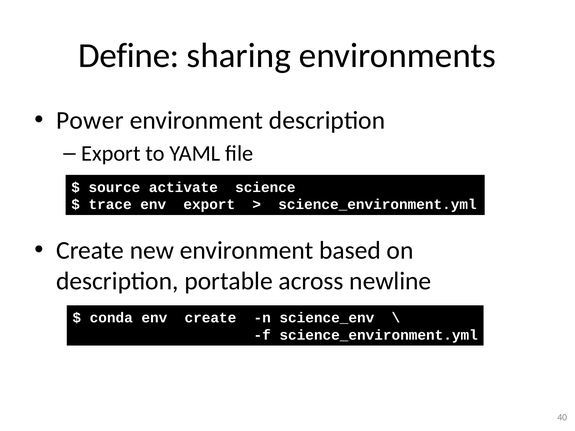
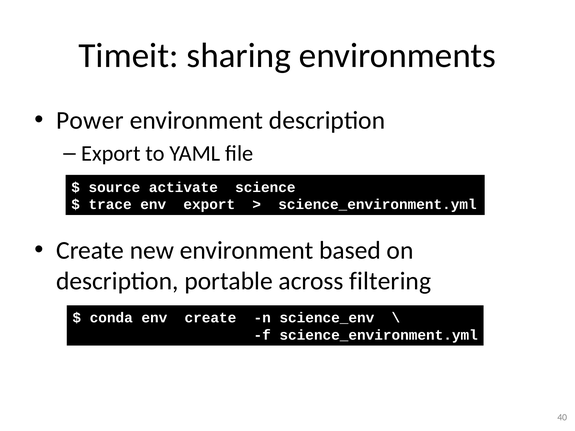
Define: Define -> Timeit (129, 56)
newline: newline -> filtering (390, 281)
